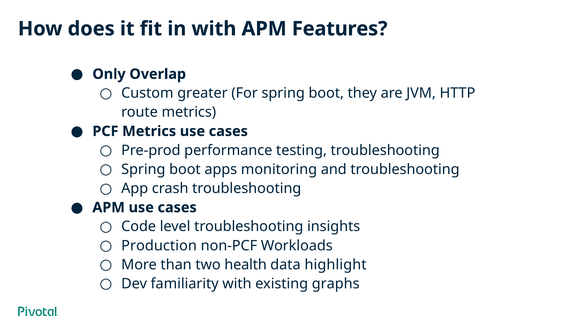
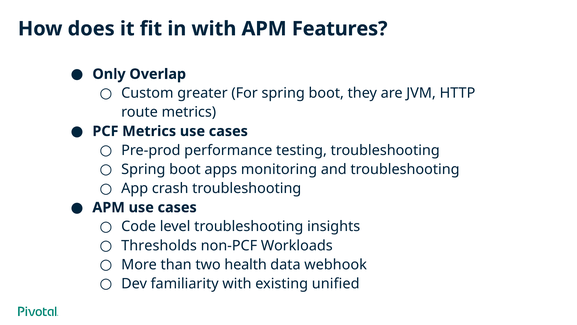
Production: Production -> Thresholds (159, 245)
highlight: highlight -> webhook (336, 264)
graphs: graphs -> unified (336, 283)
